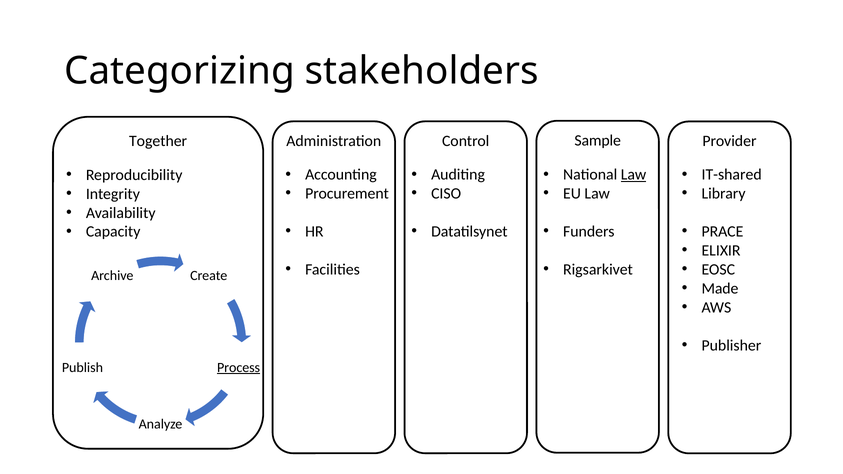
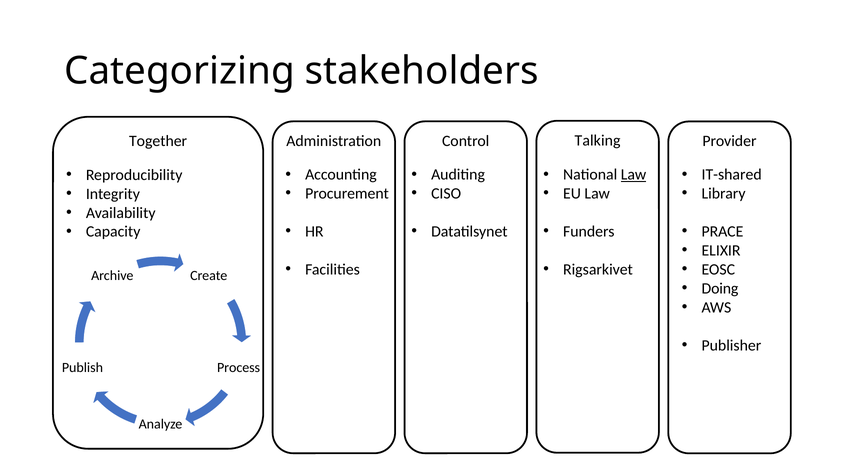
Sample: Sample -> Talking (598, 141)
Made: Made -> Doing (720, 289)
Process underline: present -> none (239, 368)
